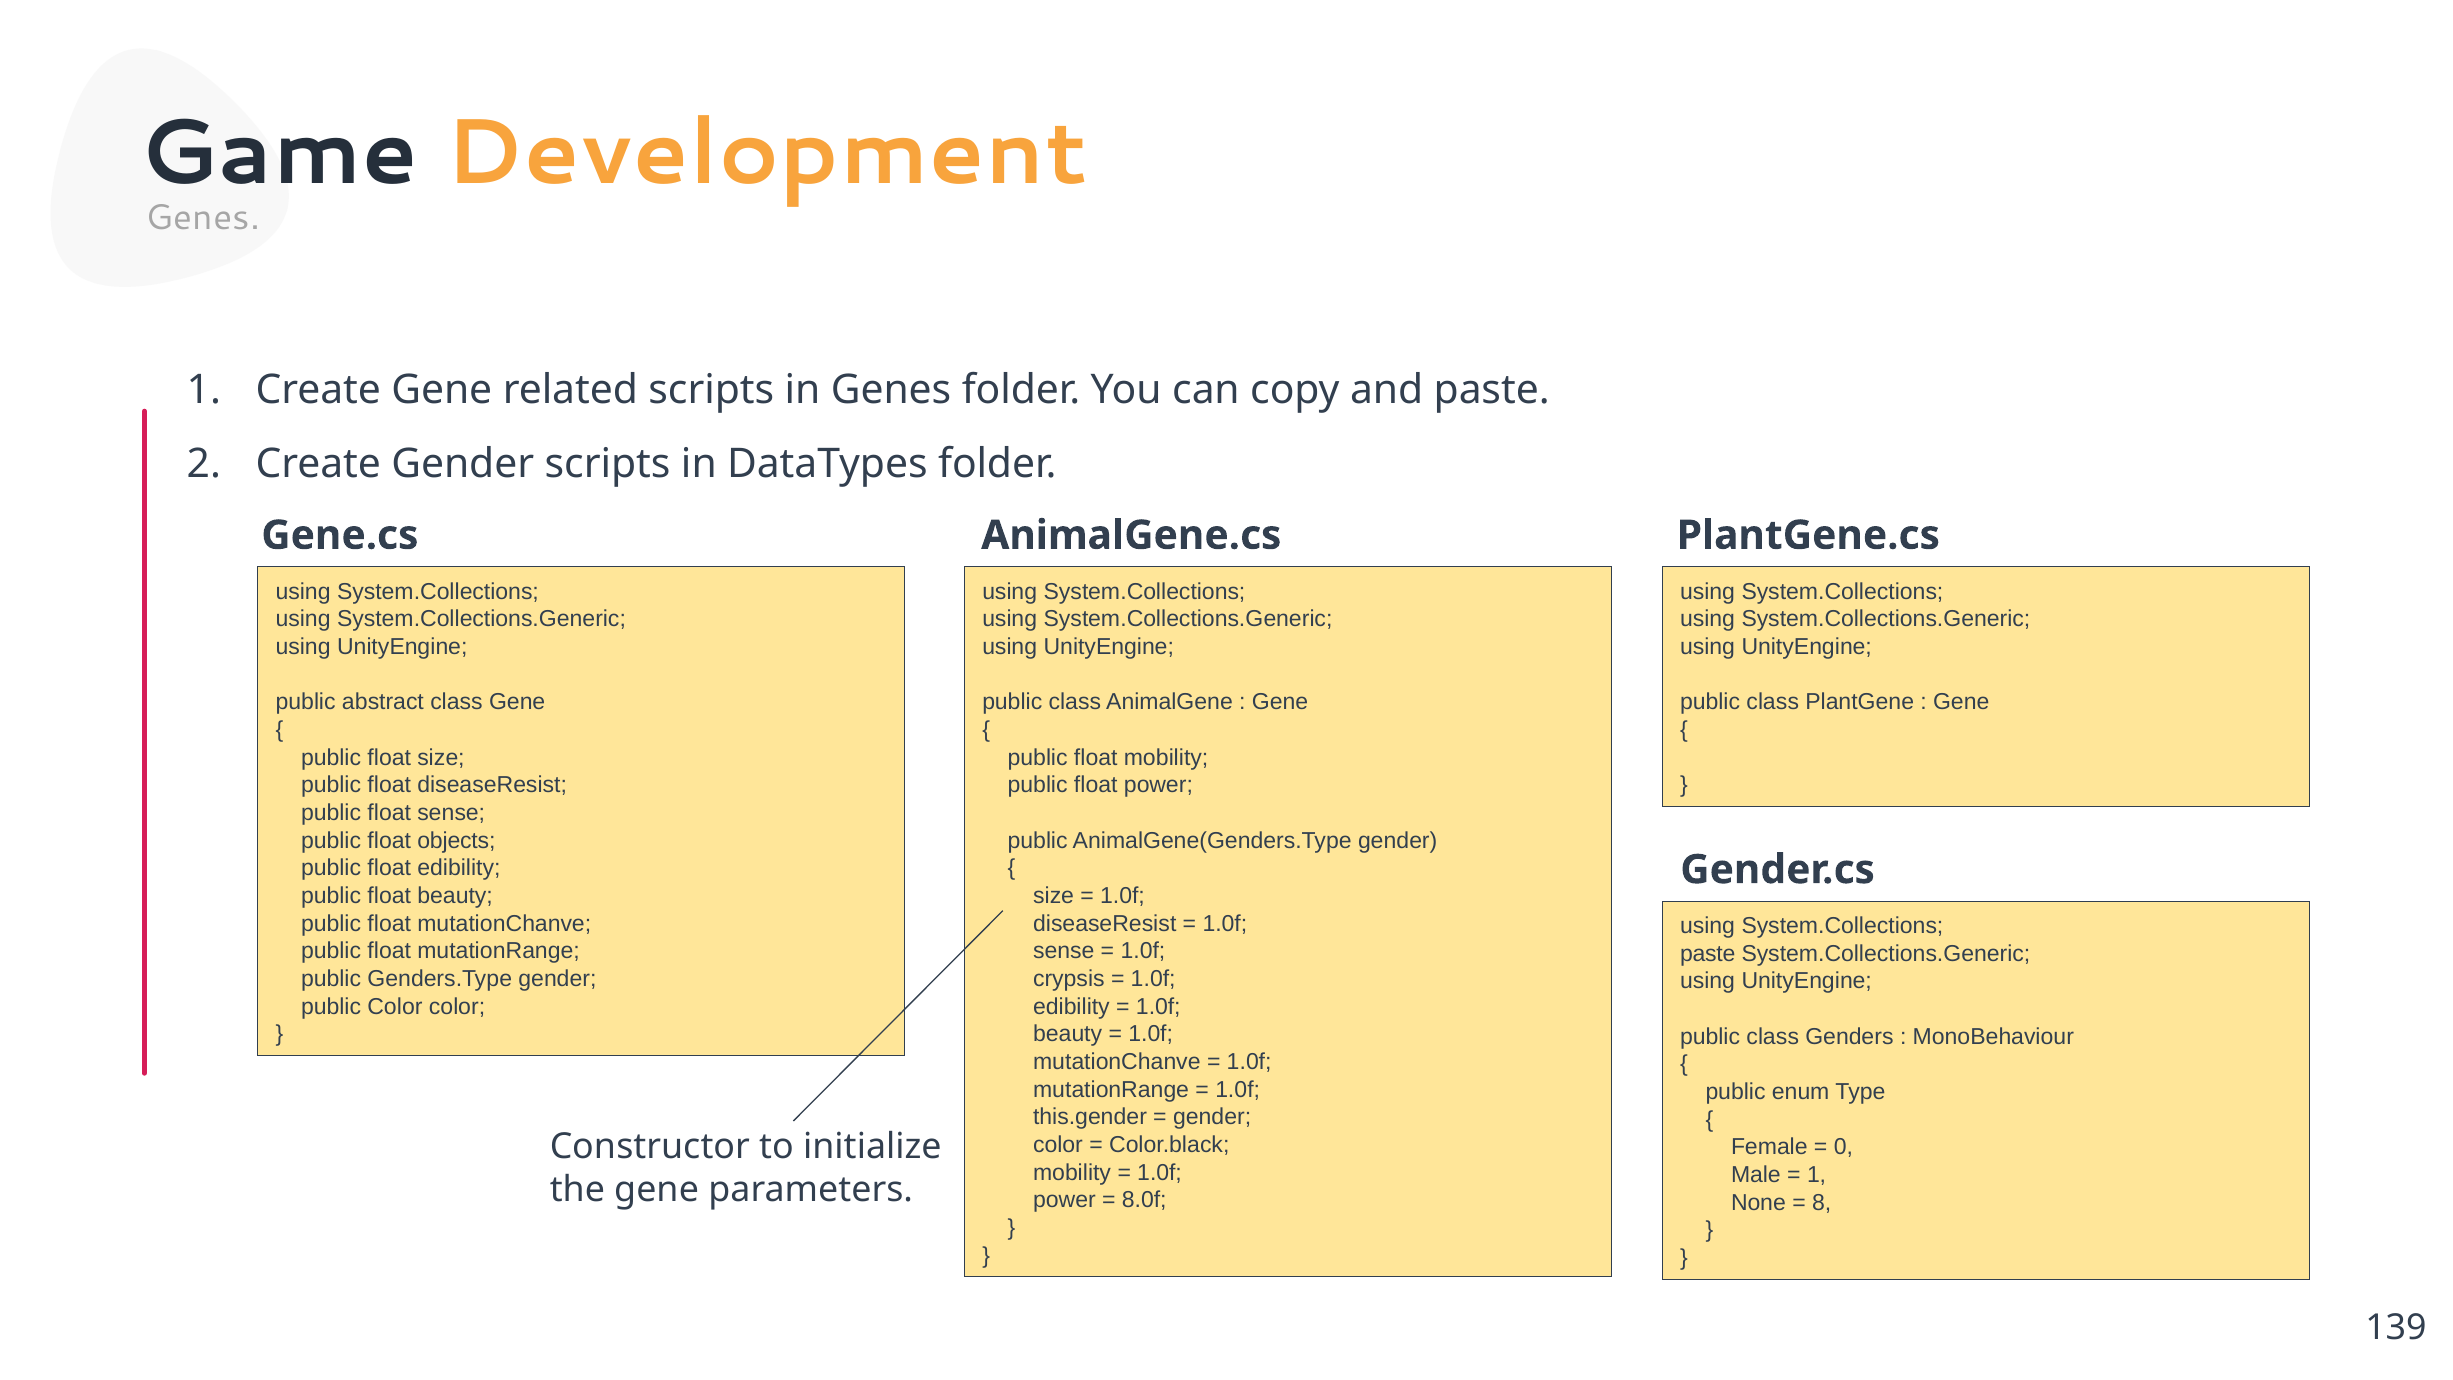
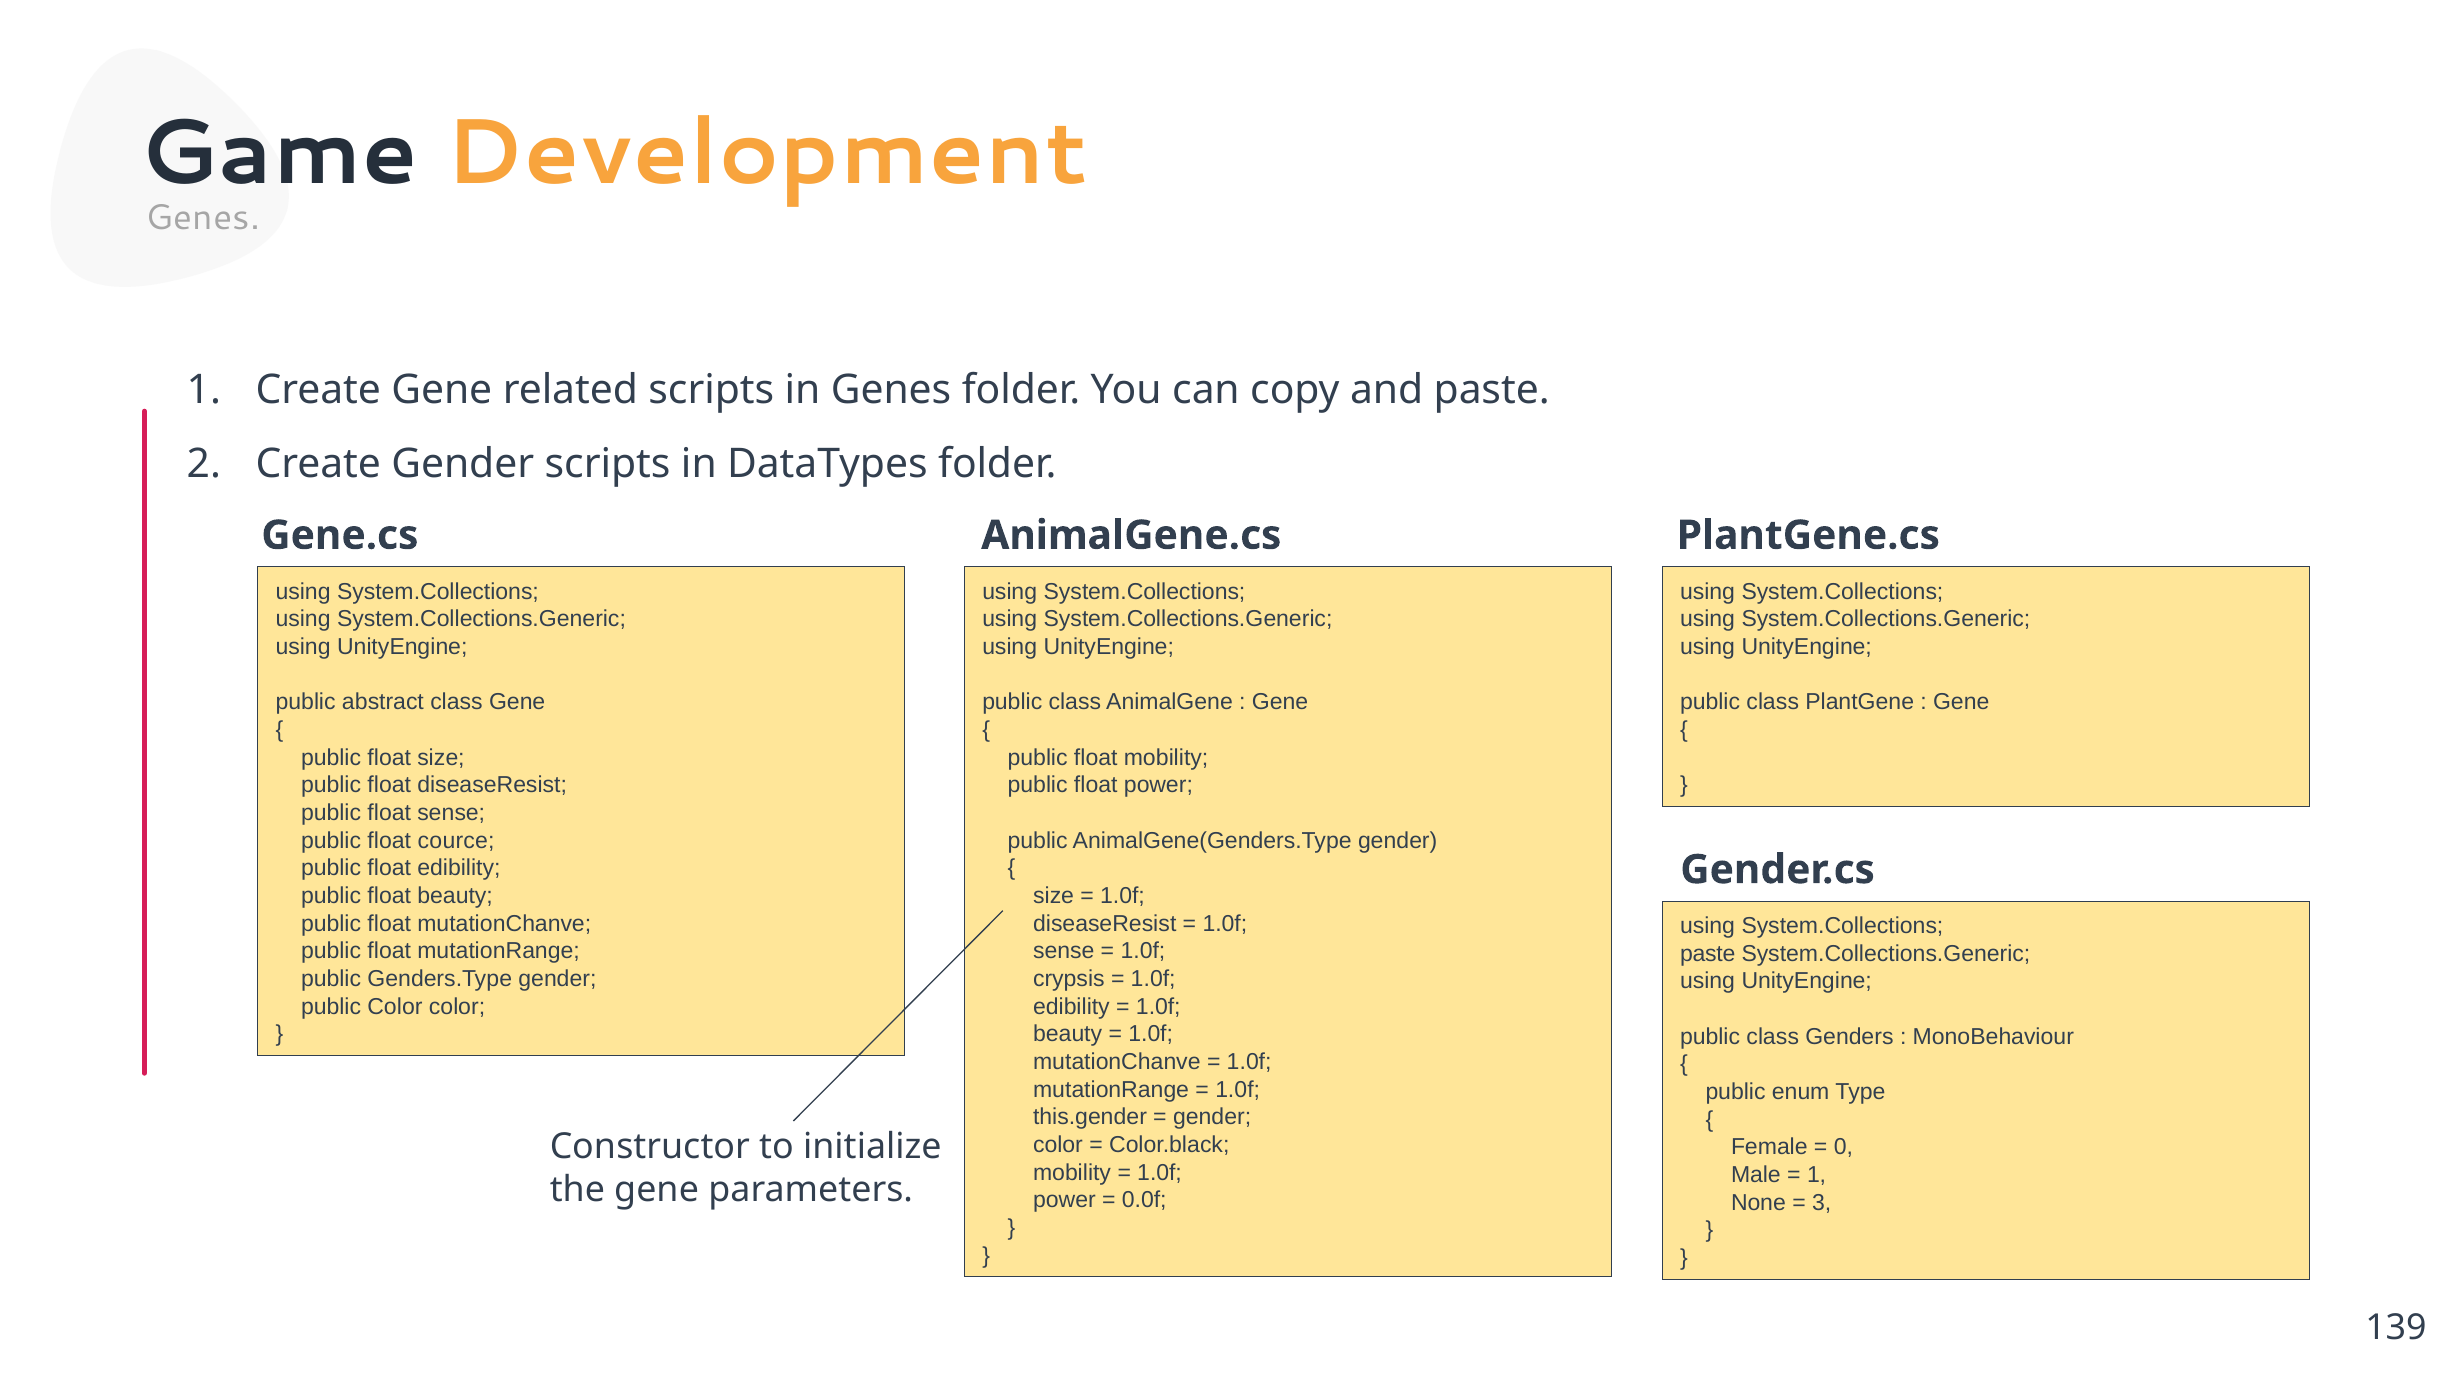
objects: objects -> cource (456, 840)
8.0f: 8.0f -> 0.0f (1144, 1200)
8: 8 -> 3 (1822, 1202)
